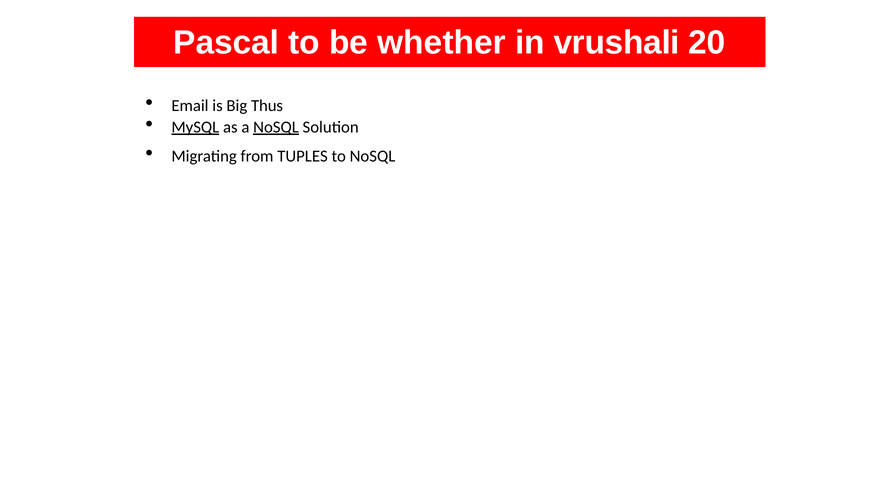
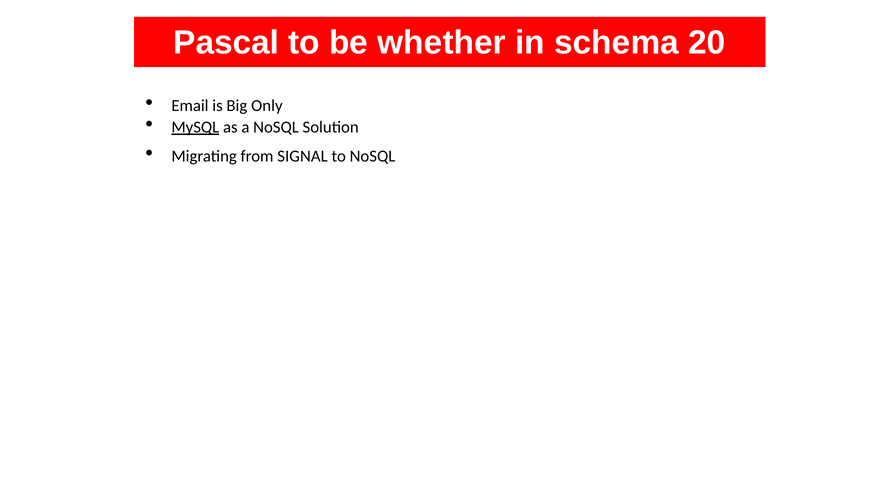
vrushali: vrushali -> schema (617, 43)
Thus: Thus -> Only (267, 106)
NoSQL underline: present -> none (276, 127)
TUPLES: TUPLES -> SIGNAL (303, 156)
